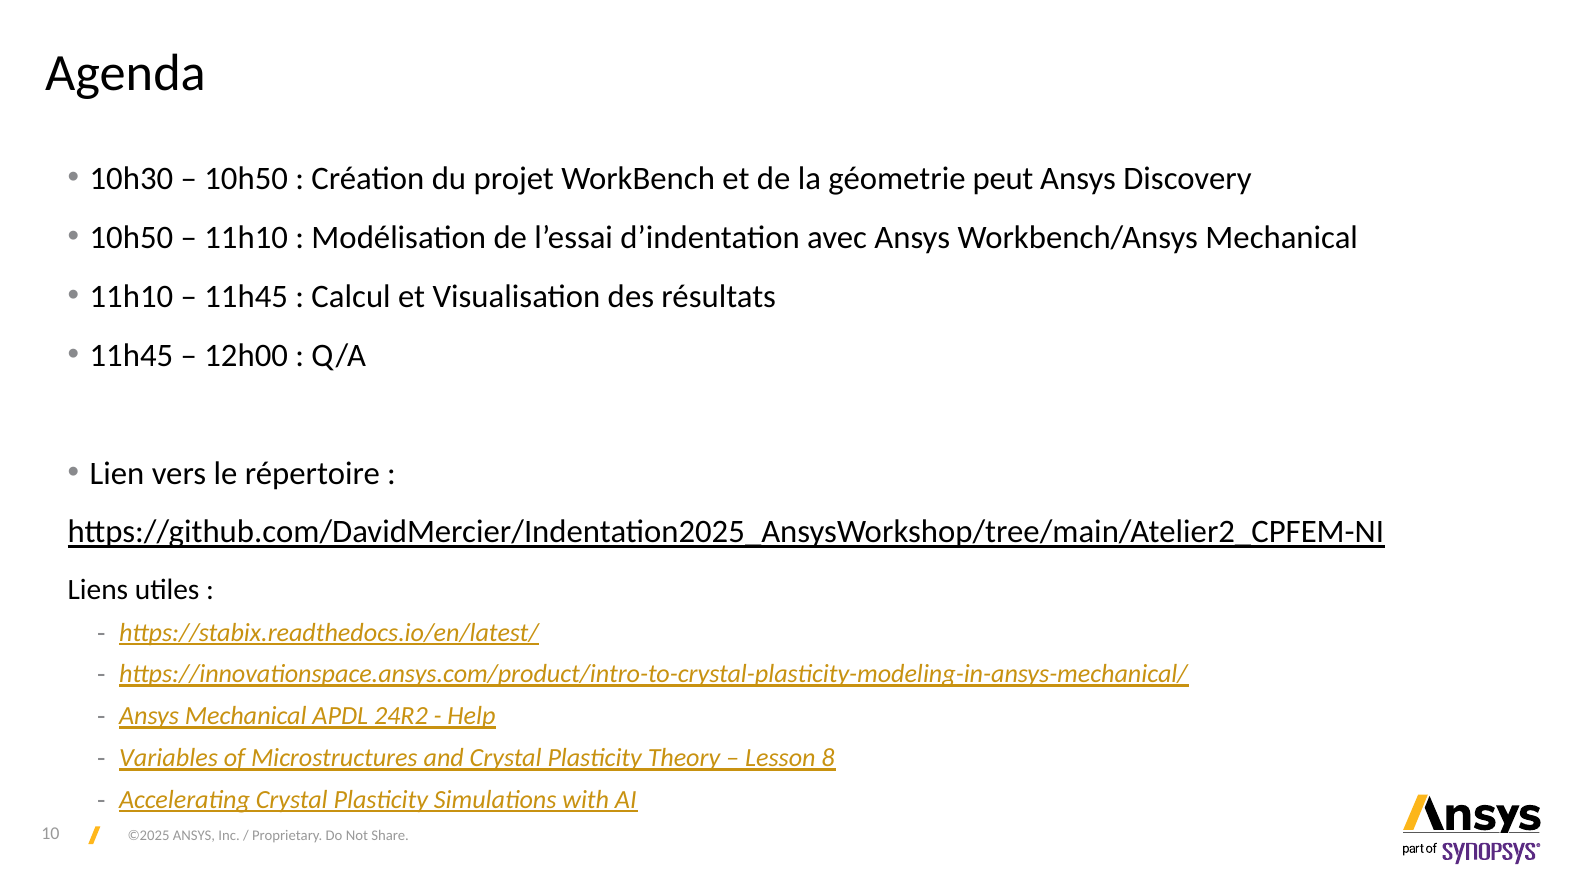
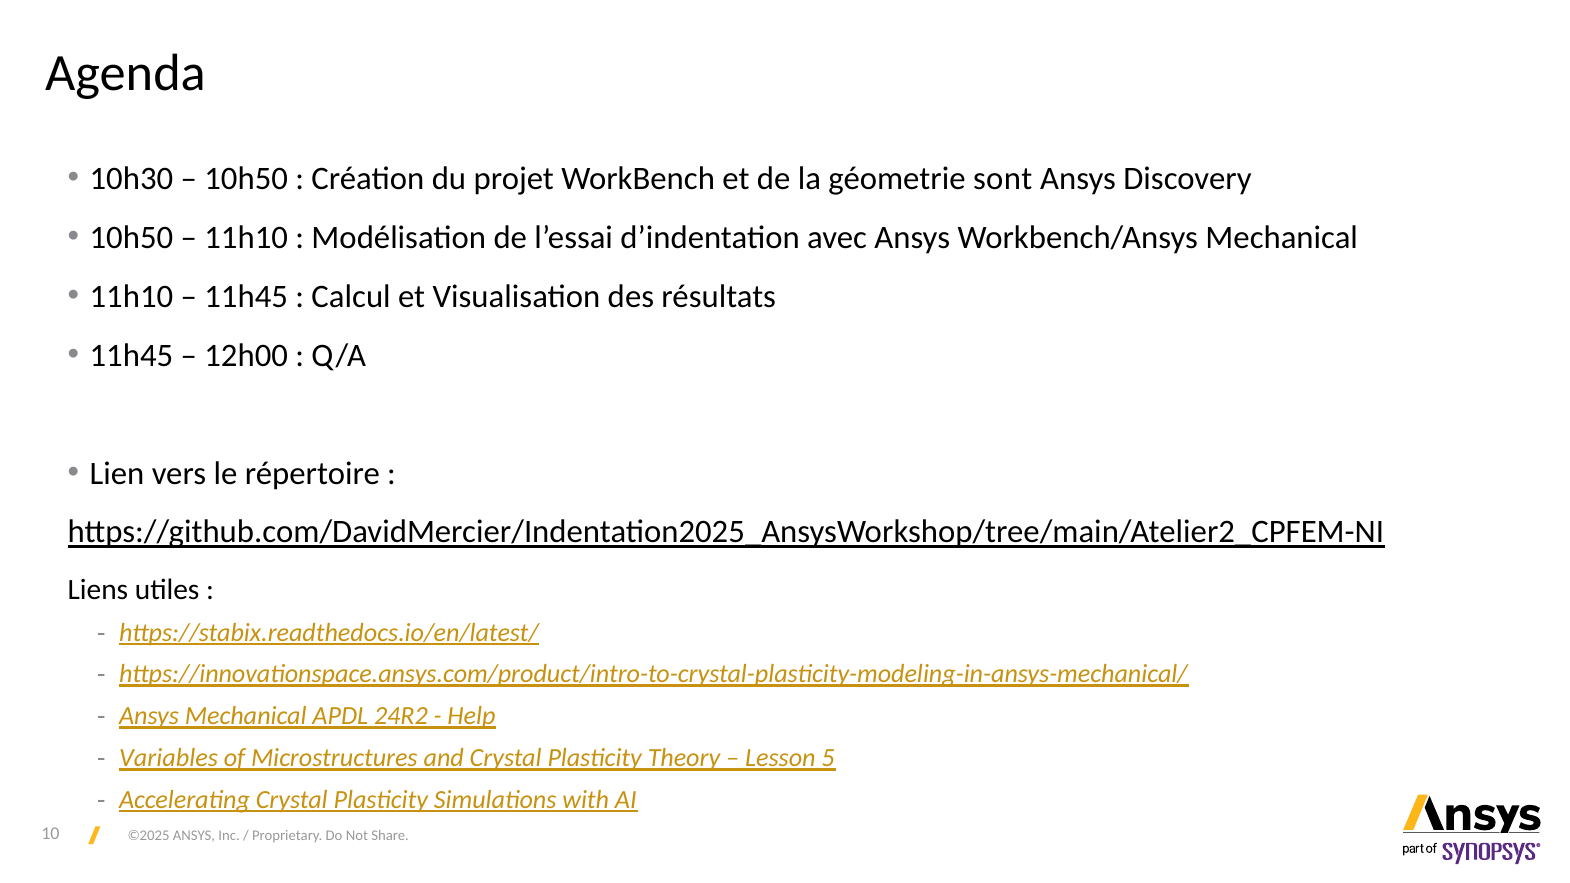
peut: peut -> sont (1003, 179)
8: 8 -> 5 (828, 758)
